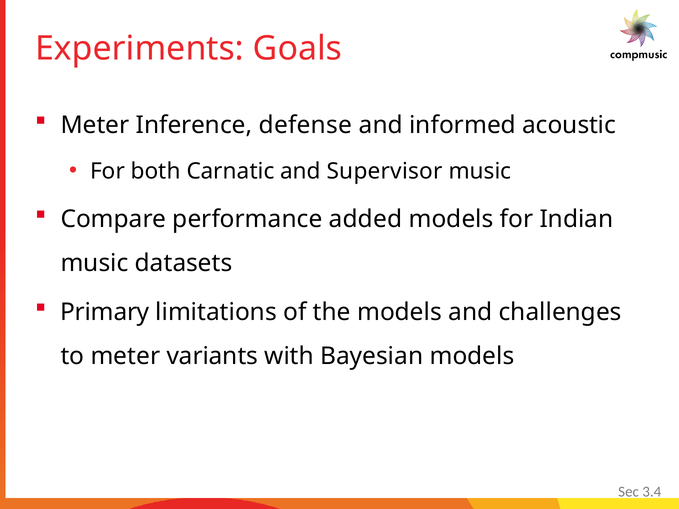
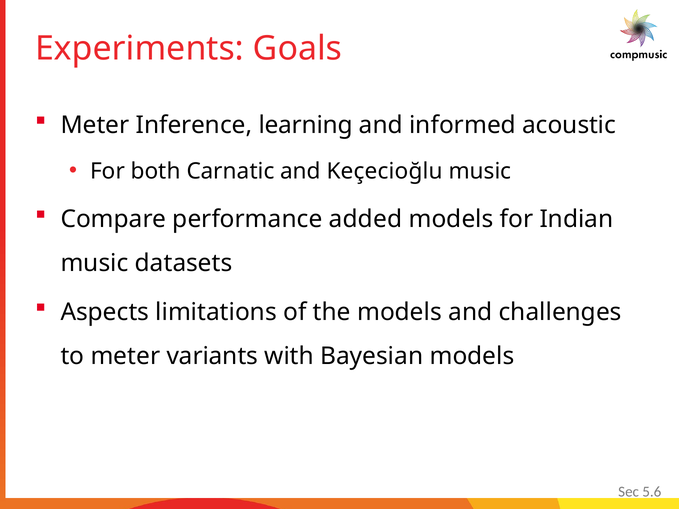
defense: defense -> learning (306, 125)
Supervisor: Supervisor -> Keçecioğlu (385, 171)
Primary: Primary -> Aspects (105, 312)
3.4: 3.4 -> 5.6 (652, 492)
